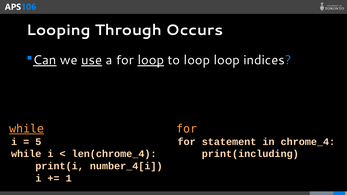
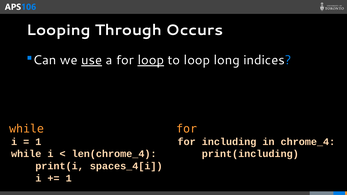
Can underline: present -> none (45, 60)
loop loop: loop -> long (227, 60)
while underline: present -> none (27, 129)
5: 5 -> 1 (38, 142)
statement: statement -> including (229, 142)
number_4[i: number_4[i -> spaces_4[i (126, 166)
